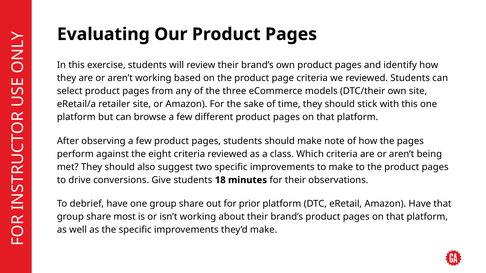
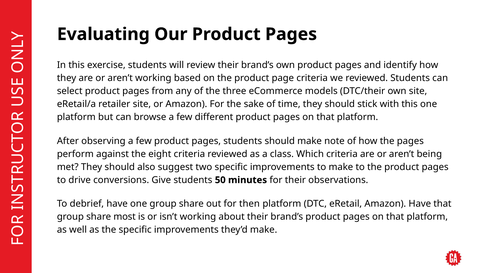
18: 18 -> 50 (220, 180)
prior: prior -> then (249, 204)
